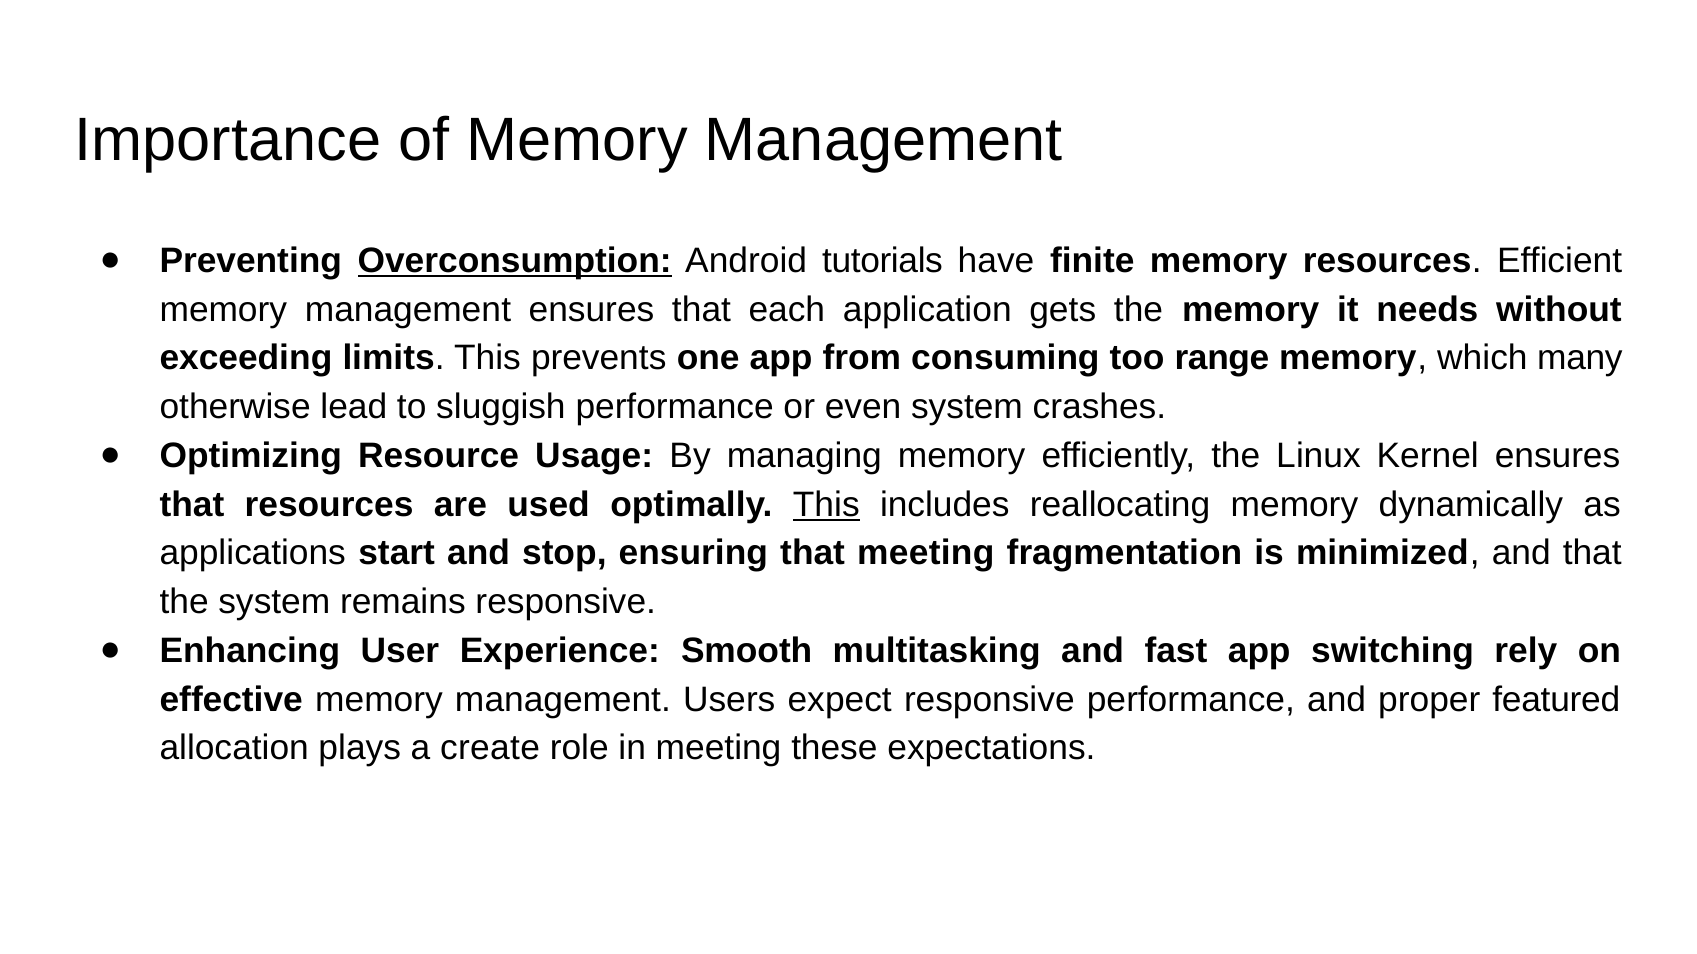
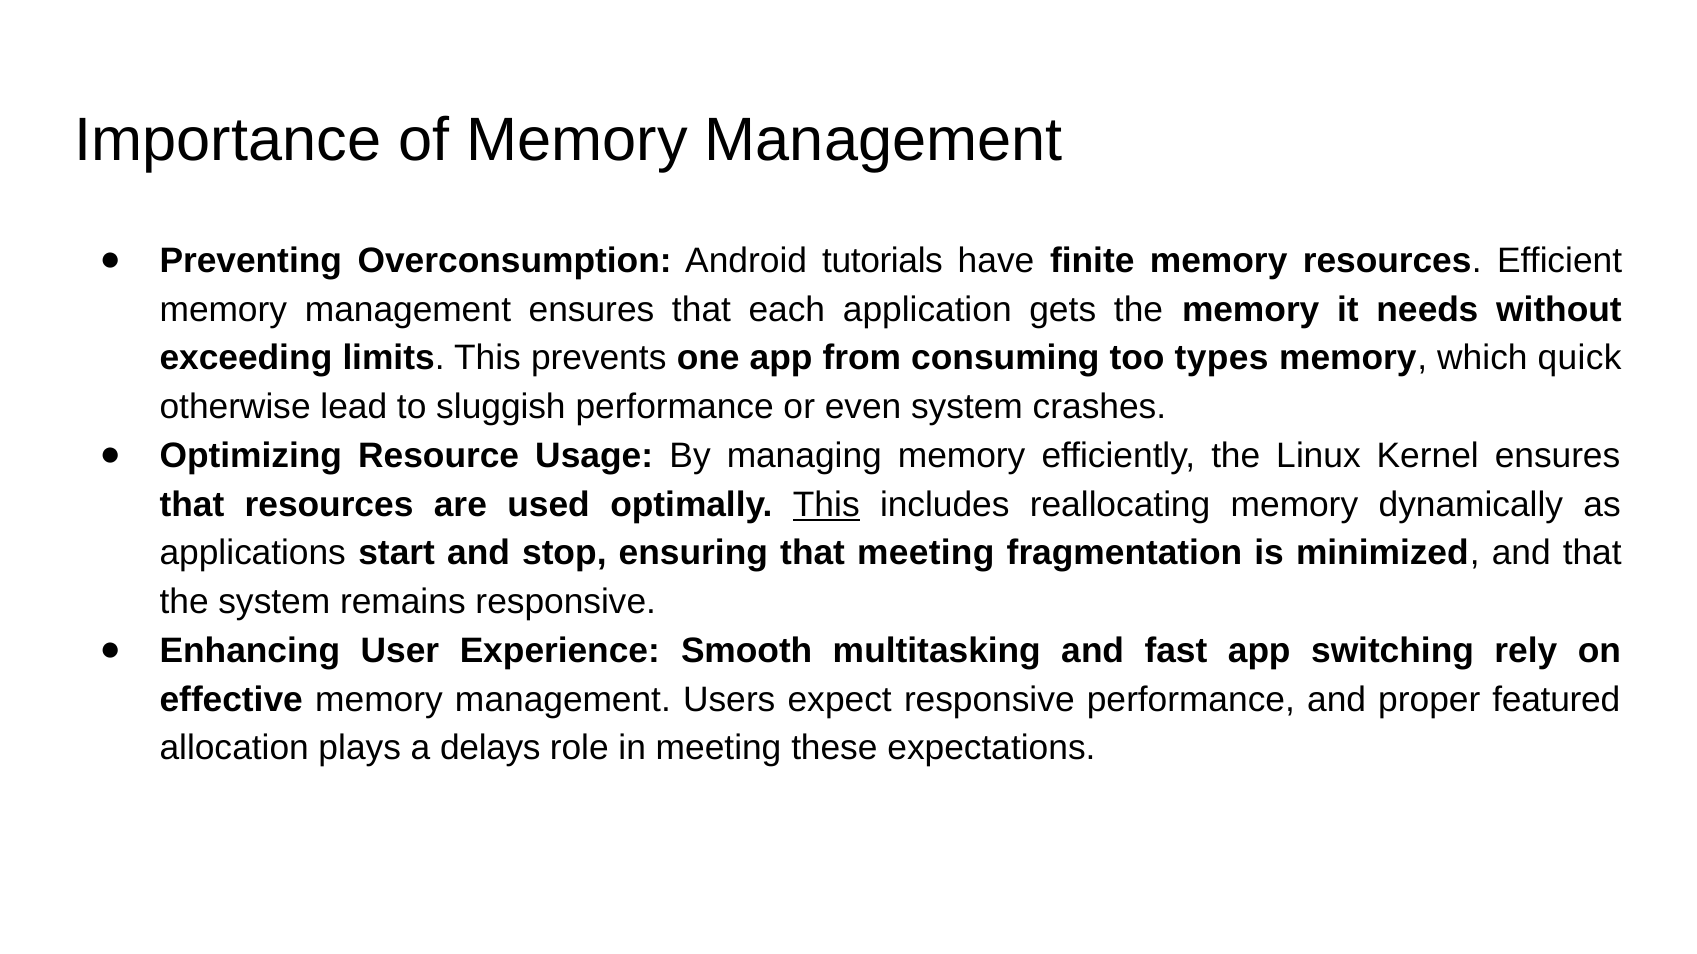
Overconsumption underline: present -> none (515, 261)
range: range -> types (1222, 358)
many: many -> quick (1580, 358)
create: create -> delays (490, 749)
